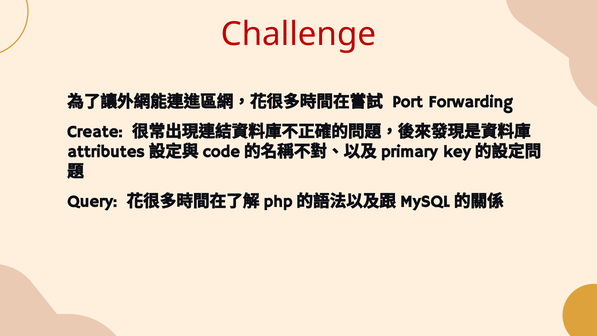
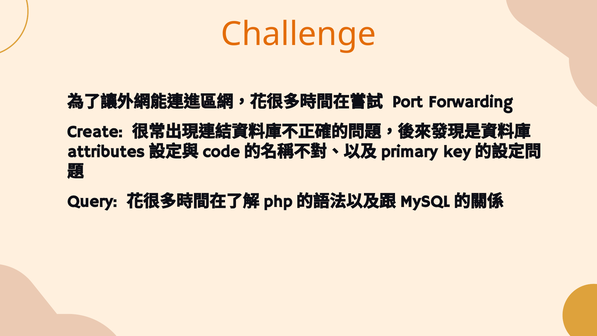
Challenge colour: red -> orange (298, 34)
